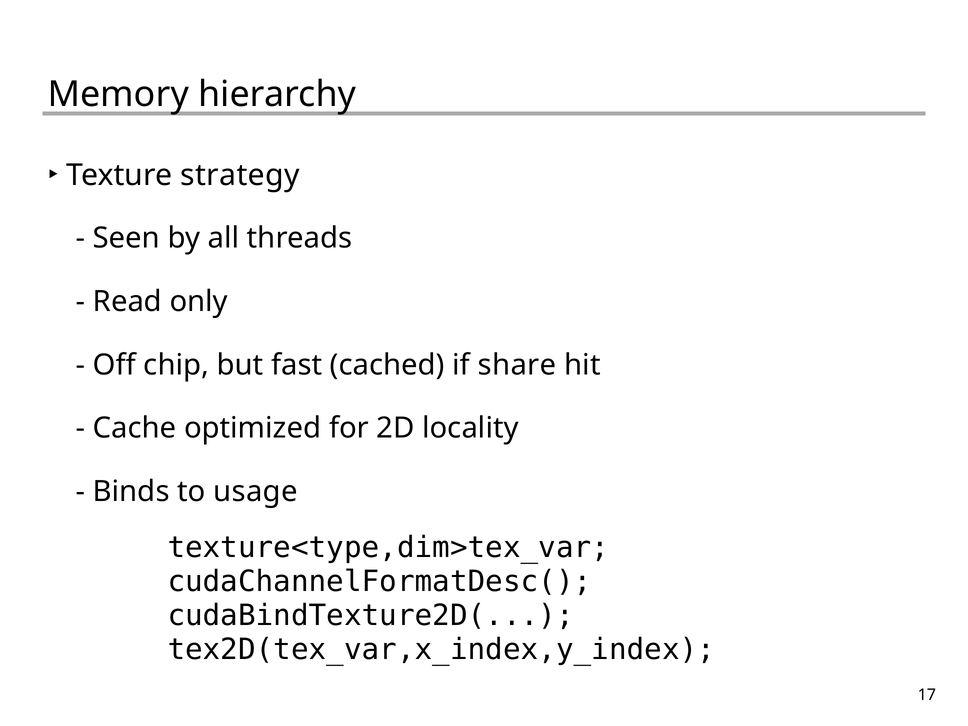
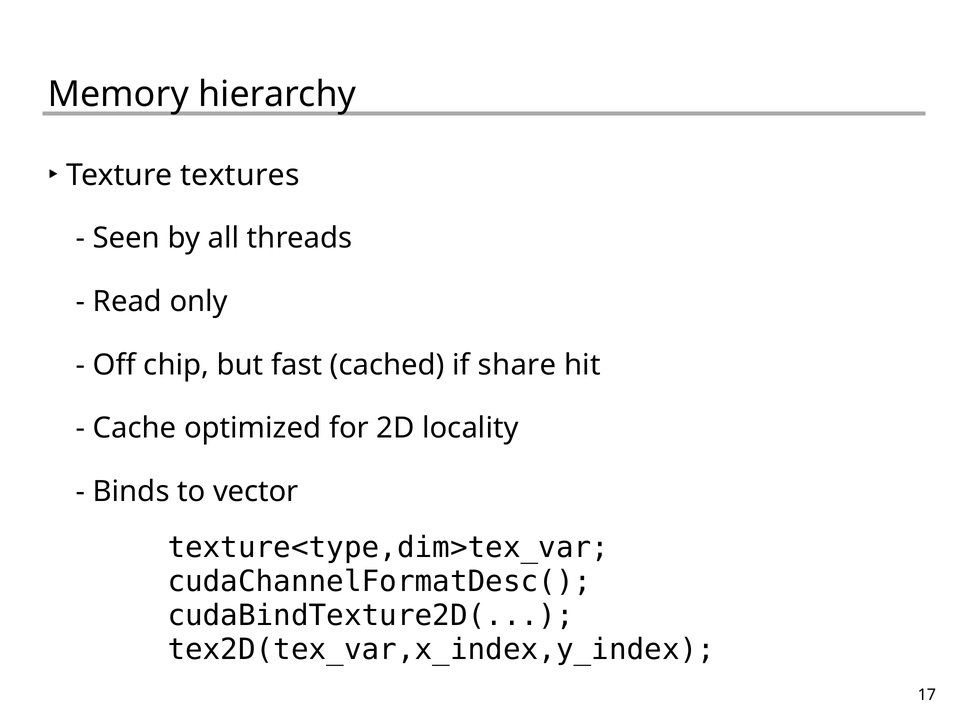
strategy: strategy -> textures (240, 175)
usage: usage -> vector (256, 492)
